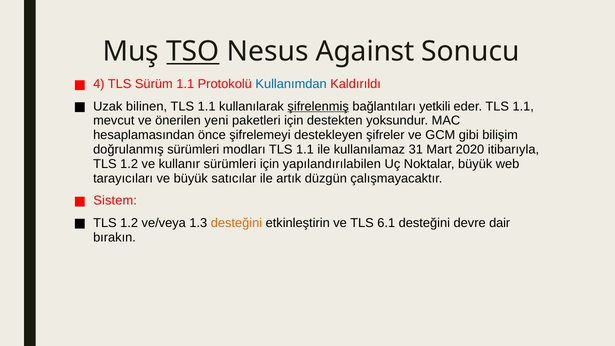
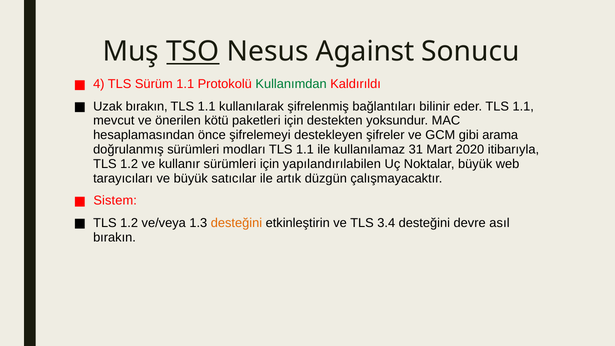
Kullanımdan colour: blue -> green (291, 84)
Uzak bilinen: bilinen -> bırakın (147, 106)
şifrelenmiş underline: present -> none (318, 106)
yetkili: yetkili -> bilinir (435, 106)
yeni: yeni -> kötü (216, 121)
bilişim: bilişim -> arama (500, 135)
6.1: 6.1 -> 3.4 (386, 223)
dair: dair -> asıl (500, 223)
